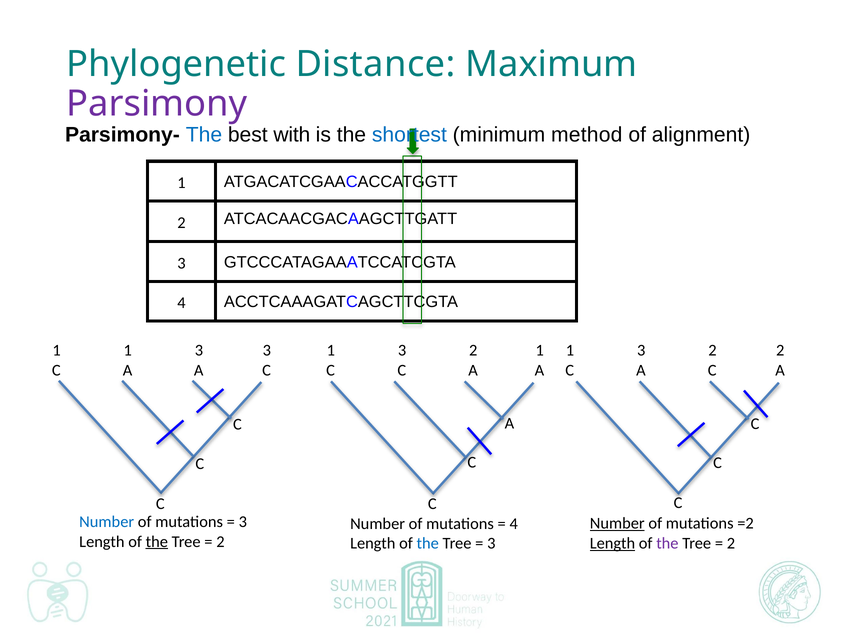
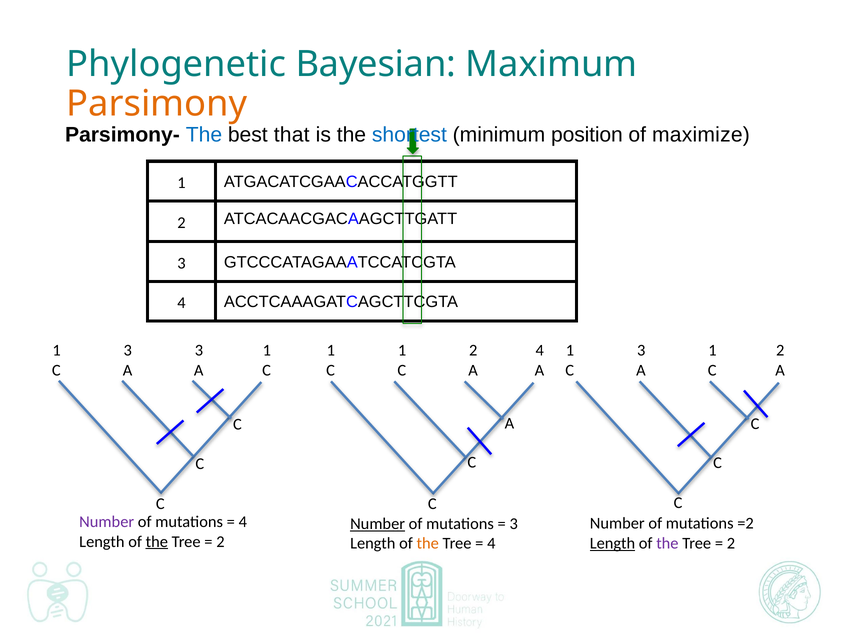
Distance: Distance -> Bayesian (376, 64)
Parsimony colour: purple -> orange (157, 104)
with: with -> that (292, 135)
method: method -> position (587, 135)
alignment: alignment -> maximize (701, 135)
1: 1 -> 3 (128, 350)
3: 3 -> 1 (267, 350)
3: 3 -> 1 (402, 350)
2 1: 1 -> 4 (540, 350)
2: 2 -> 1 (712, 350)
Number colour: blue -> purple (107, 522)
3: 3 -> 4 (243, 522)
Number underline: present -> none (617, 524)
Number underline: none -> present (378, 524)
4: 4 -> 3 (514, 524)
the colour: blue -> orange (428, 544)
3: 3 -> 4 (491, 544)
